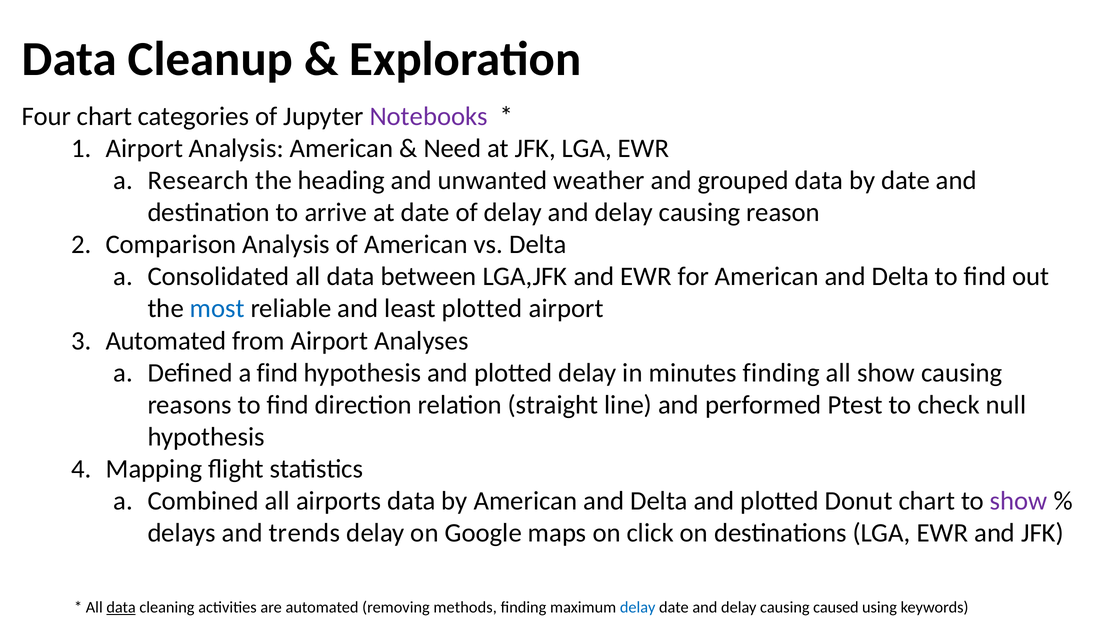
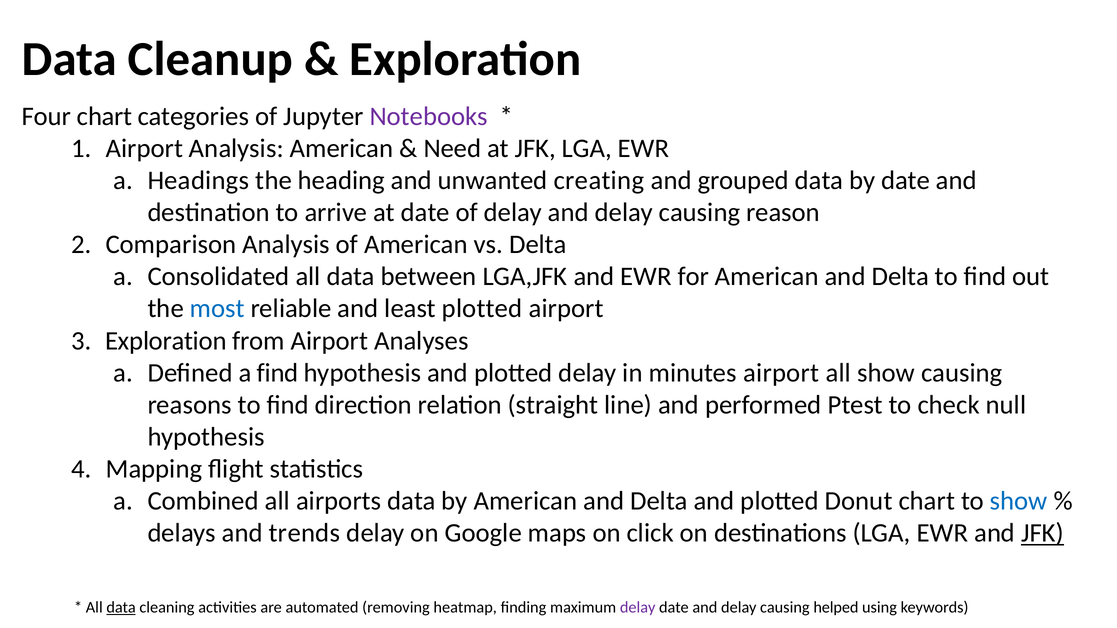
Research: Research -> Headings (198, 180)
weather: weather -> creating (599, 180)
Automated: Automated -> Exploration (166, 341)
minutes finding: finding -> airport (781, 373)
show colour: purple -> blue (1019, 501)
JFK underline: none -> present (1043, 533)
methods: methods -> heatmap (465, 608)
delay colour: blue -> purple (638, 608)
caused: caused -> helped (836, 608)
